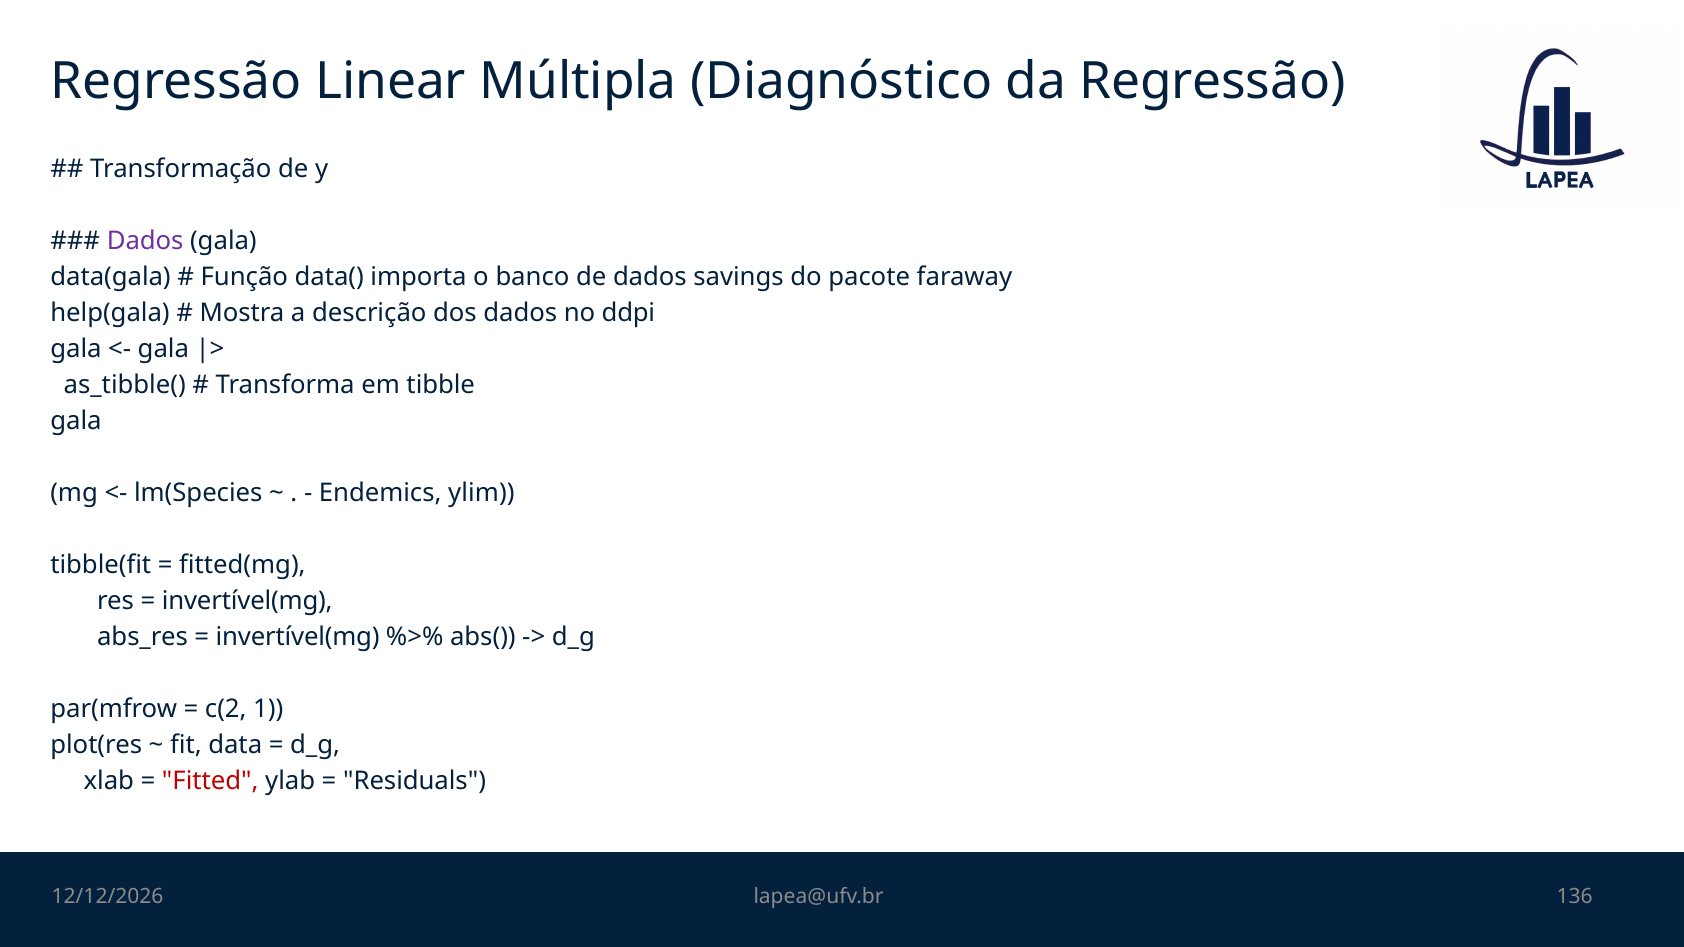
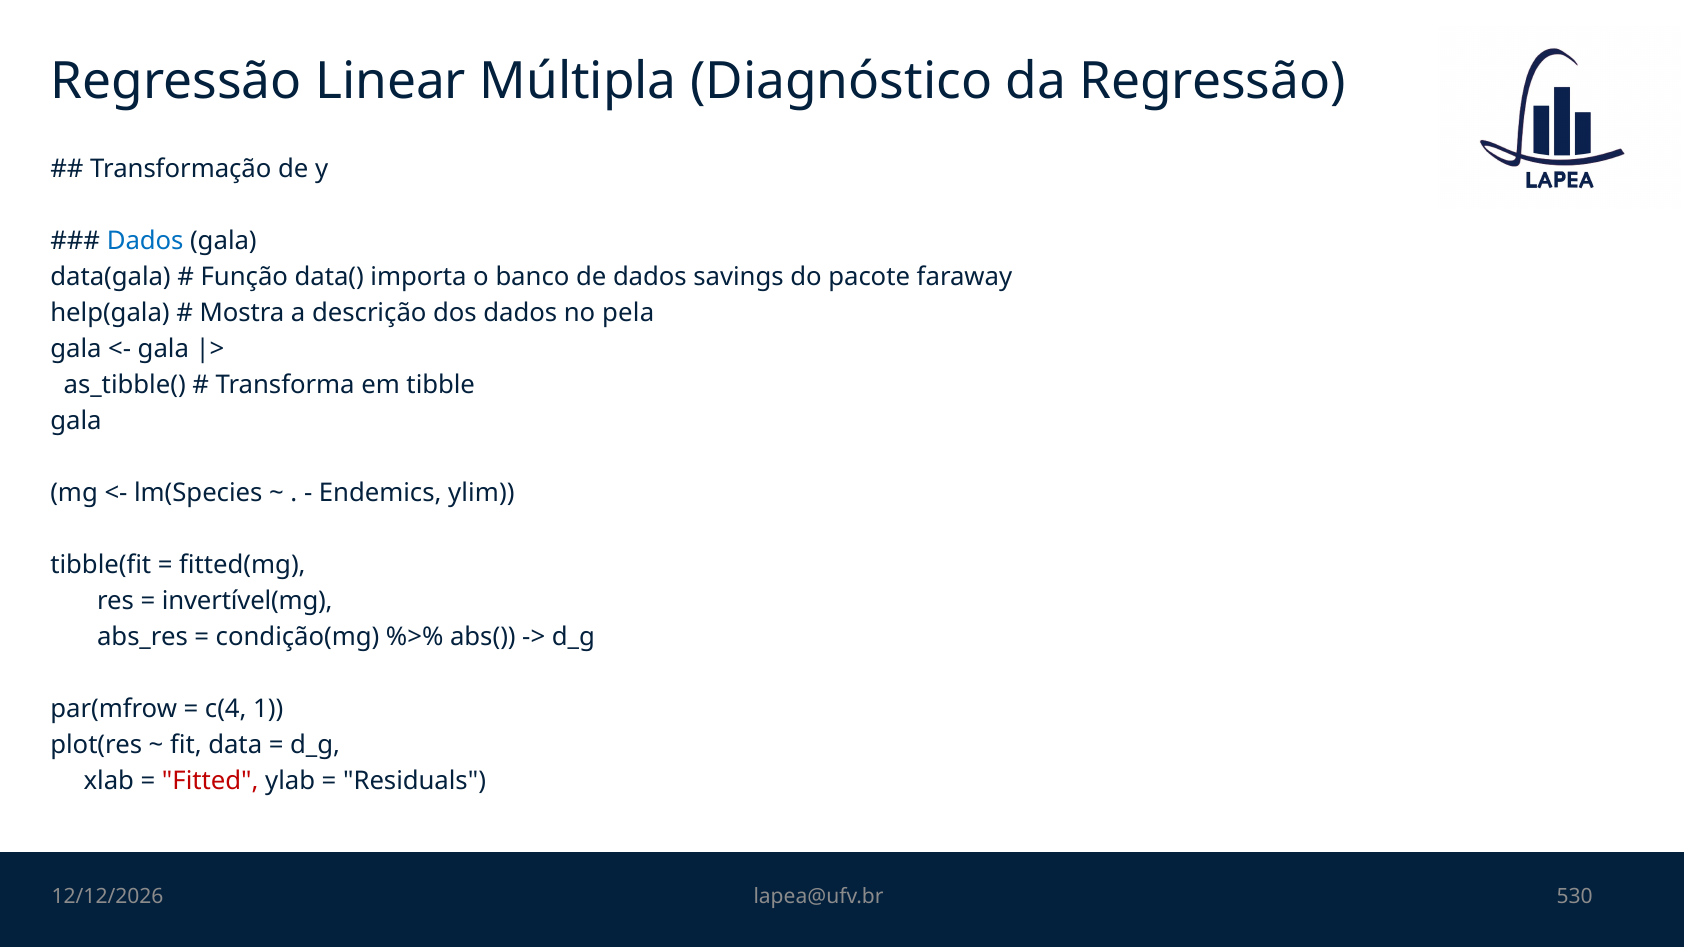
Dados colour: purple -> blue (145, 241)
ddpi: ddpi -> pela (628, 313)
invertível(mg: invertível(mg -> condição(mg (298, 637)
c(2: c(2 -> c(4 (226, 709)
136: 136 -> 530 (1575, 897)
